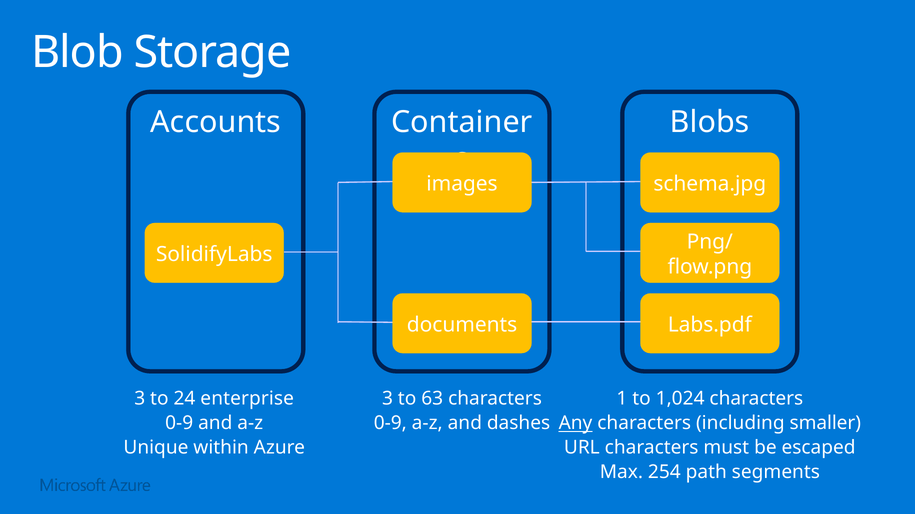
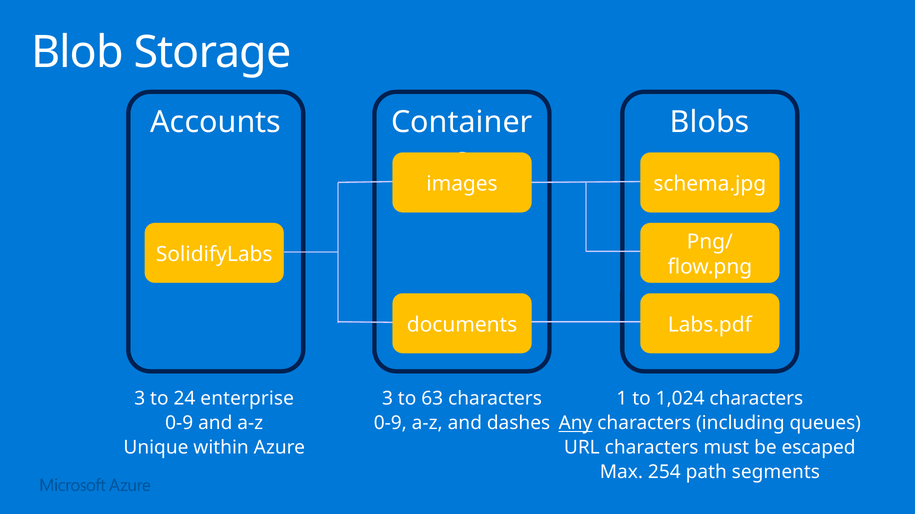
smaller: smaller -> queues (825, 424)
